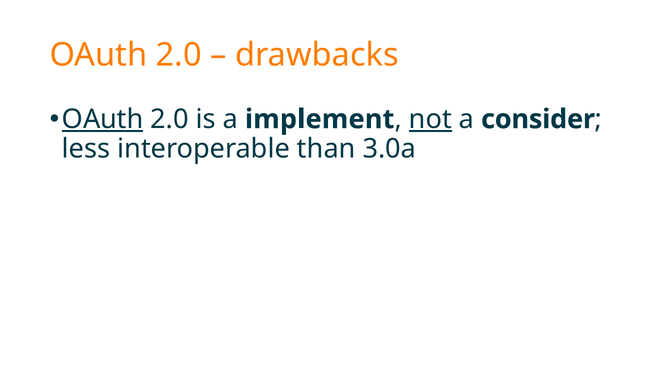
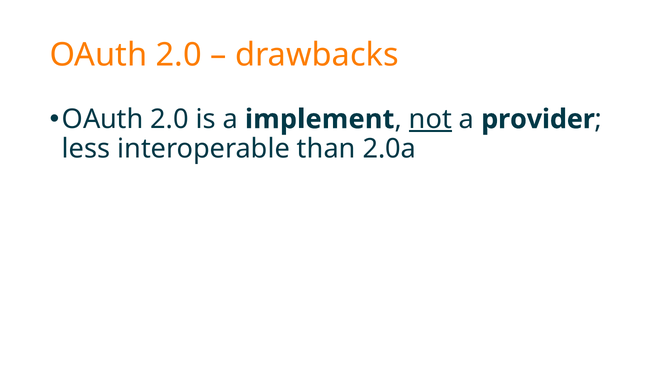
OAuth underline: present -> none (103, 119)
consider: consider -> provider (538, 119)
3.0a: 3.0a -> 2.0a (389, 149)
